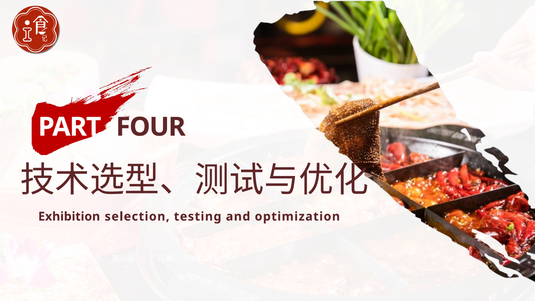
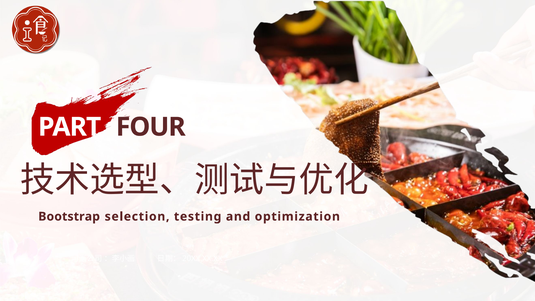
Exhibition: Exhibition -> Bootstrap (69, 216)
